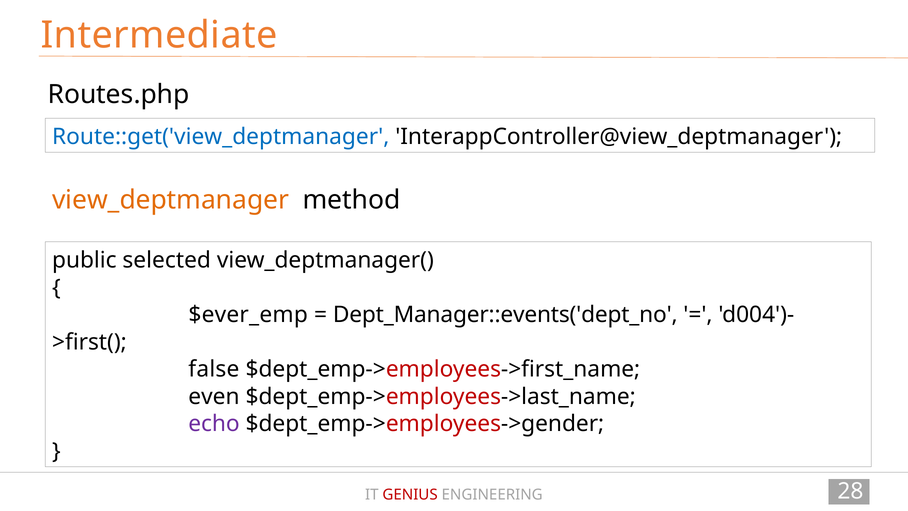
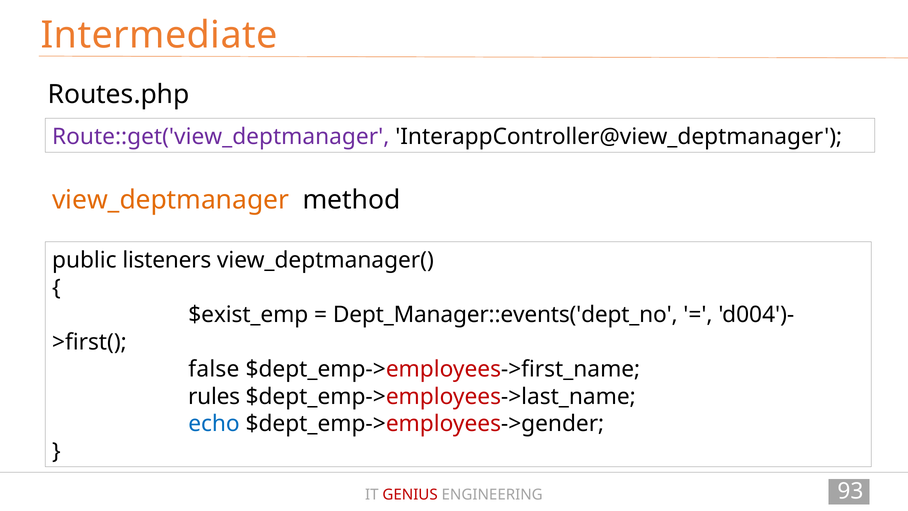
Route::get('view_deptmanager colour: blue -> purple (221, 137)
selected: selected -> listeners (167, 260)
$ever_emp: $ever_emp -> $exist_emp (248, 315)
even: even -> rules (214, 396)
echo colour: purple -> blue (214, 424)
28: 28 -> 93 (850, 491)
